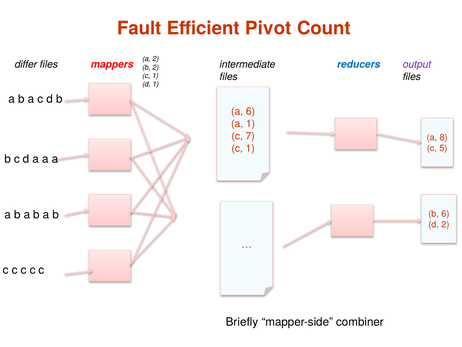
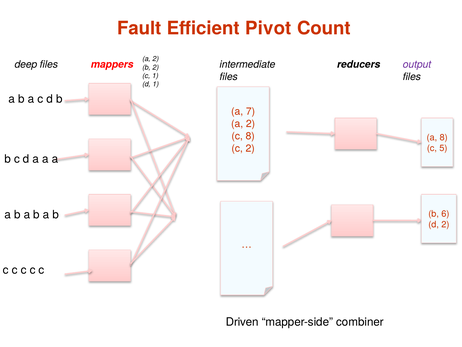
differ: differ -> deep (26, 64)
reducers colour: blue -> black (359, 64)
a 6: 6 -> 7 (250, 111)
1: 1 -> 2 (250, 124)
c 7: 7 -> 8 (250, 136)
1: 1 -> 2 (250, 148)
Briefly: Briefly -> Driven (242, 322)
